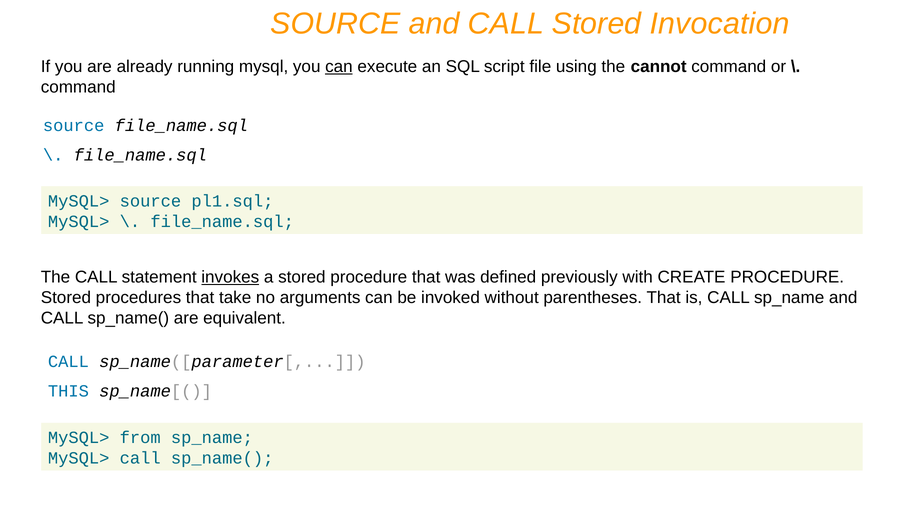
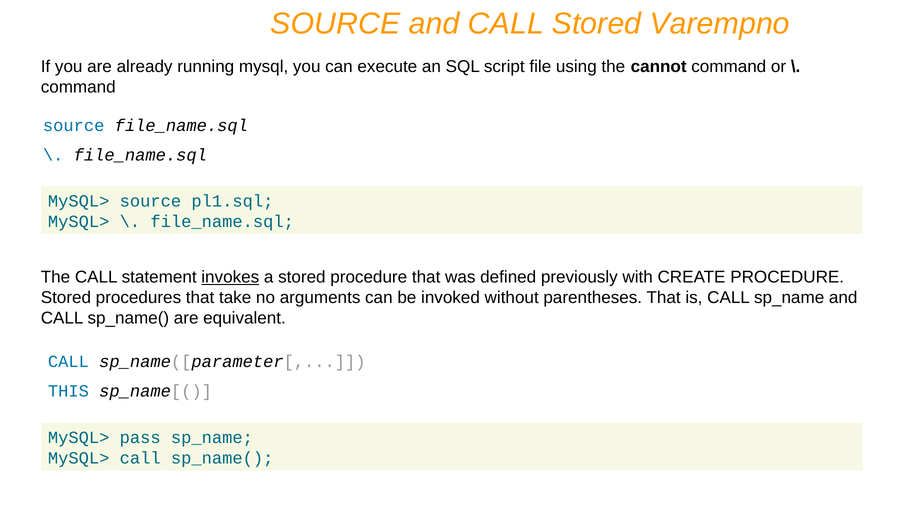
Invocation: Invocation -> Varempno (720, 24)
can underline: present -> none (339, 67)
from: from -> pass (140, 438)
